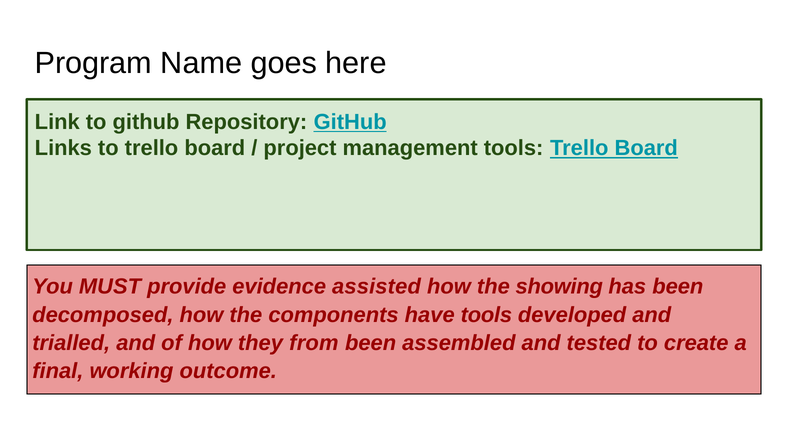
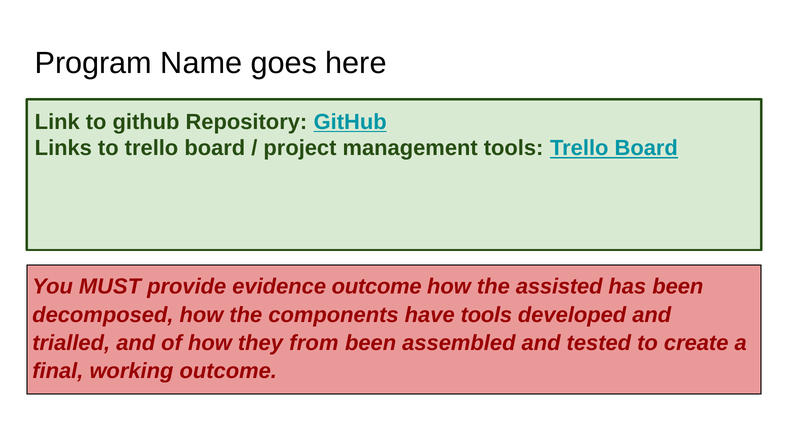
evidence assisted: assisted -> outcome (377, 287)
showing: showing -> assisted (559, 287)
